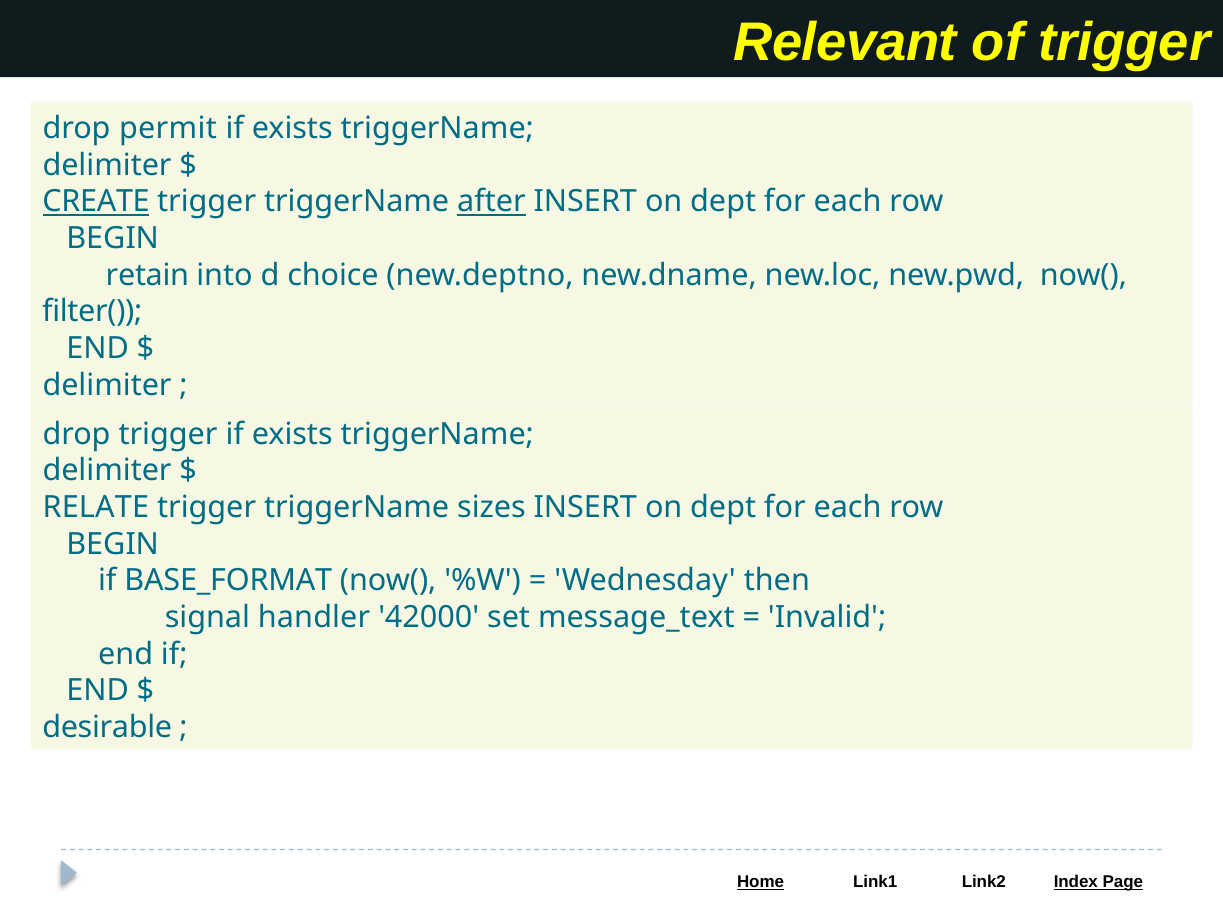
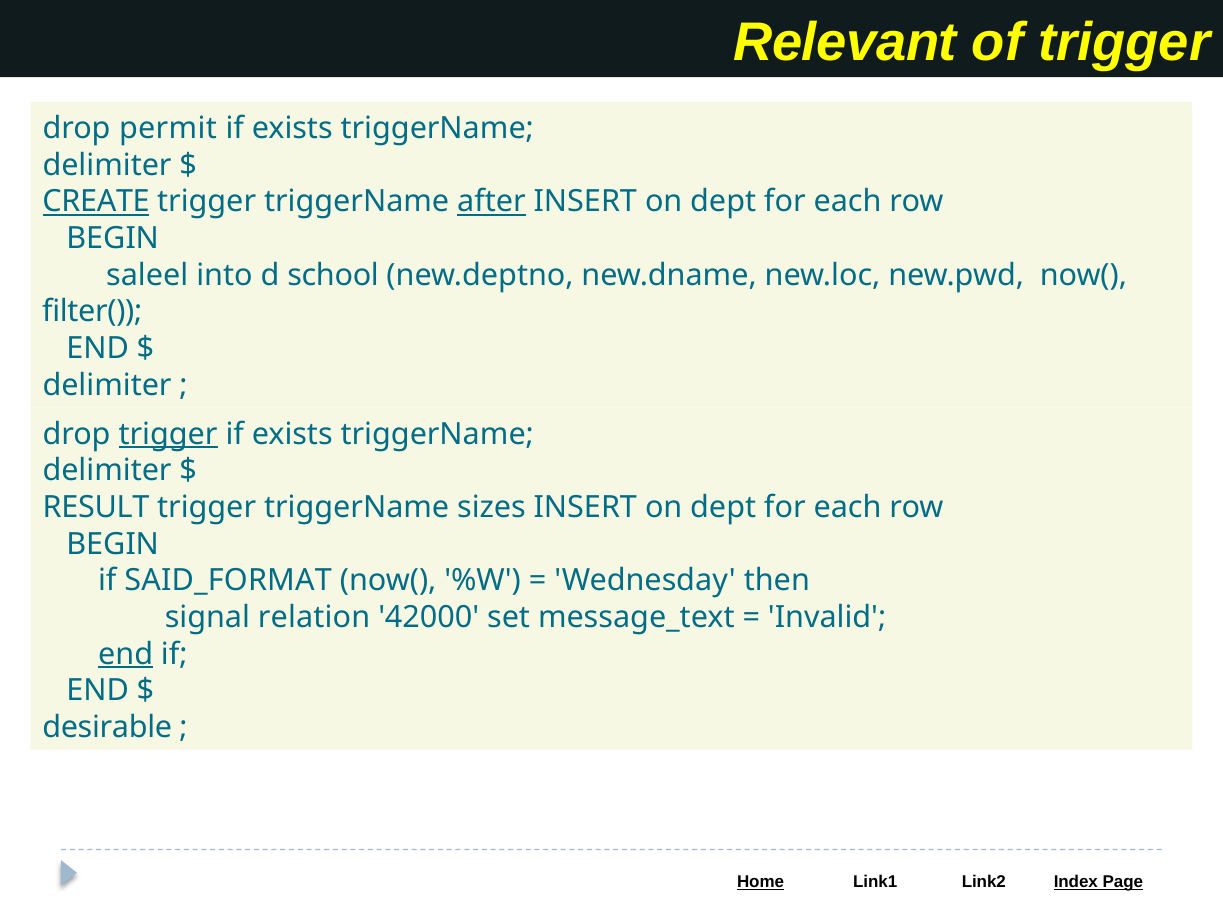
retain: retain -> saleel (147, 275)
choice: choice -> school (333, 275)
trigger underline: none -> present (168, 434)
RELATE: RELATE -> RESULT (96, 508)
BASE_FORMAT: BASE_FORMAT -> SAID_FORMAT (228, 581)
handler: handler -> relation (314, 618)
end underline: none -> present (126, 654)
